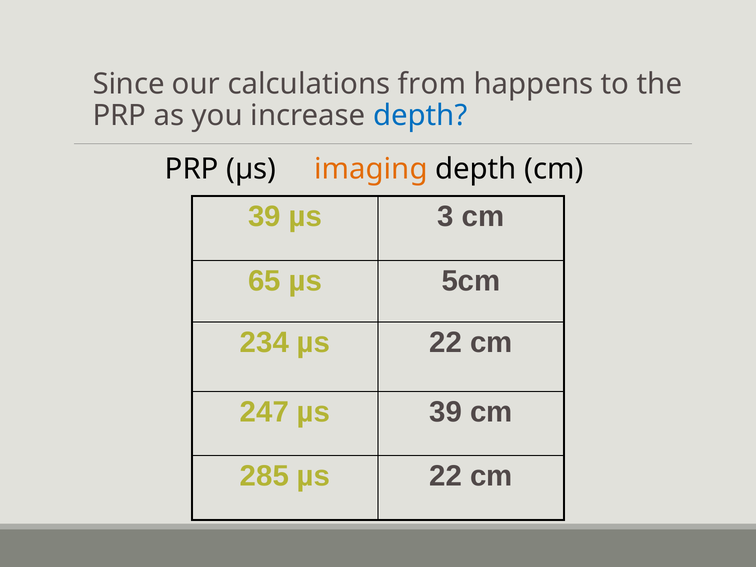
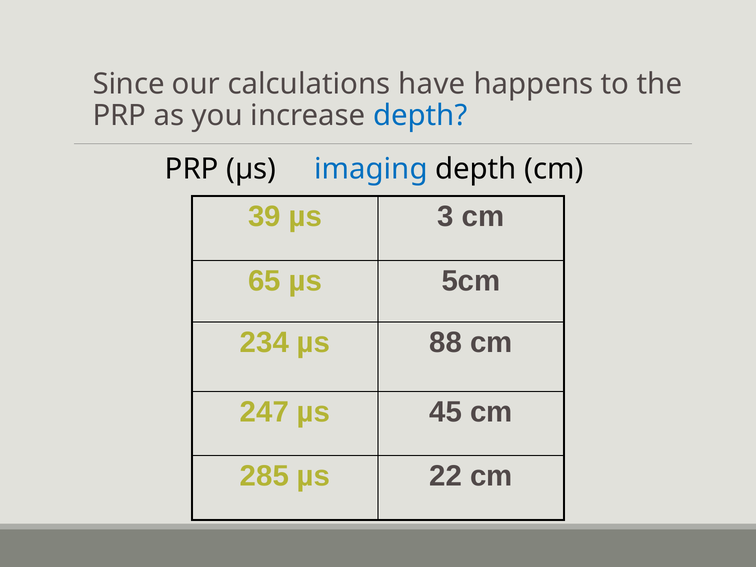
from: from -> have (432, 84)
imaging colour: orange -> blue (371, 169)
234 µs 22: 22 -> 88 (446, 343)
µs 39: 39 -> 45 (446, 412)
